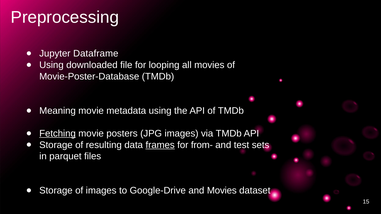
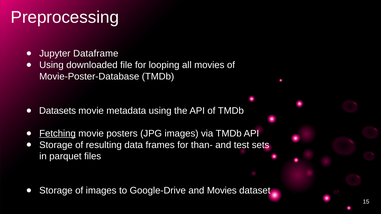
Meaning: Meaning -> Datasets (58, 111)
frames underline: present -> none (160, 145)
from-: from- -> than- (202, 145)
